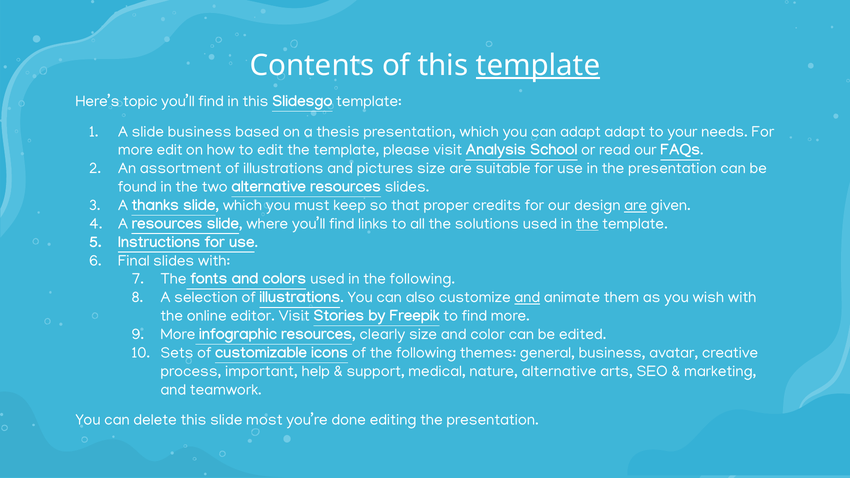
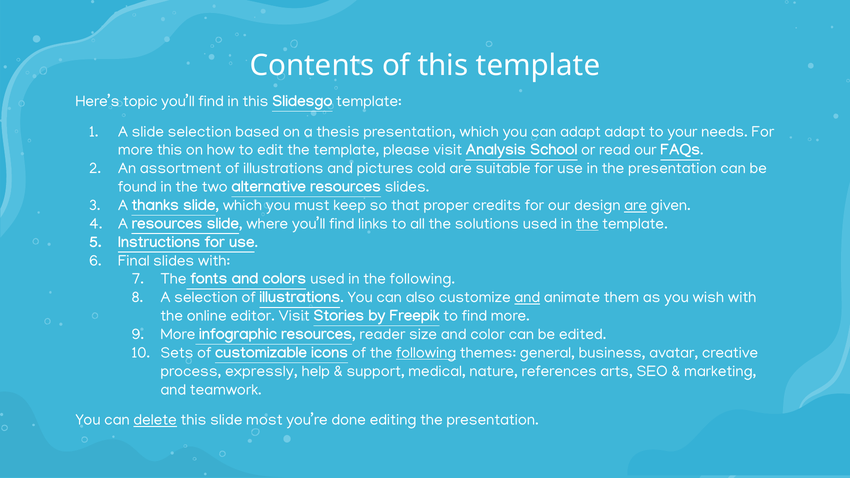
template underline: present -> none (538, 65)
slide business: business -> selection (200, 132)
more edit: edit -> this (170, 150)
pictures size: size -> cold (431, 168)
clearly: clearly -> reader (382, 334)
following underline: none -> present (426, 353)
important: important -> expressly (261, 371)
nature alternative: alternative -> references (559, 371)
delete underline: none -> present (155, 420)
